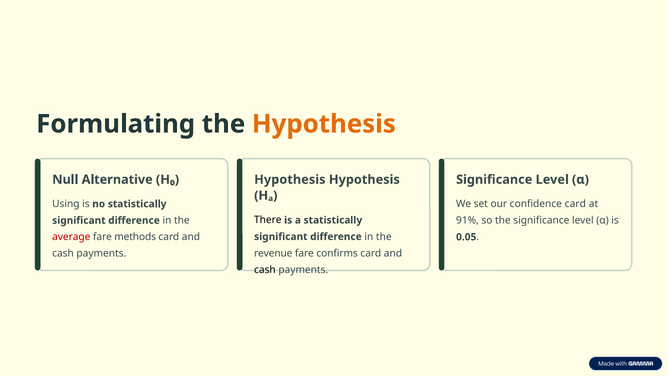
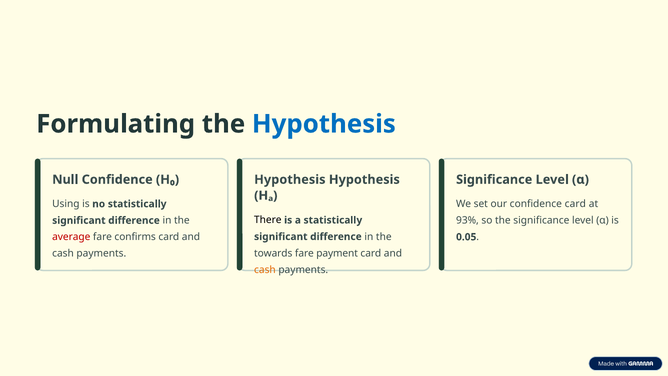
Hypothesis colour: orange -> blue (324, 124)
Null Alternative: Alternative -> Confidence (117, 179)
91%: 91% -> 93% (467, 220)
methods: methods -> confirms (135, 237)
revenue: revenue -> towards (273, 253)
confirms: confirms -> payment (337, 253)
cash colour: black -> orange (265, 270)
